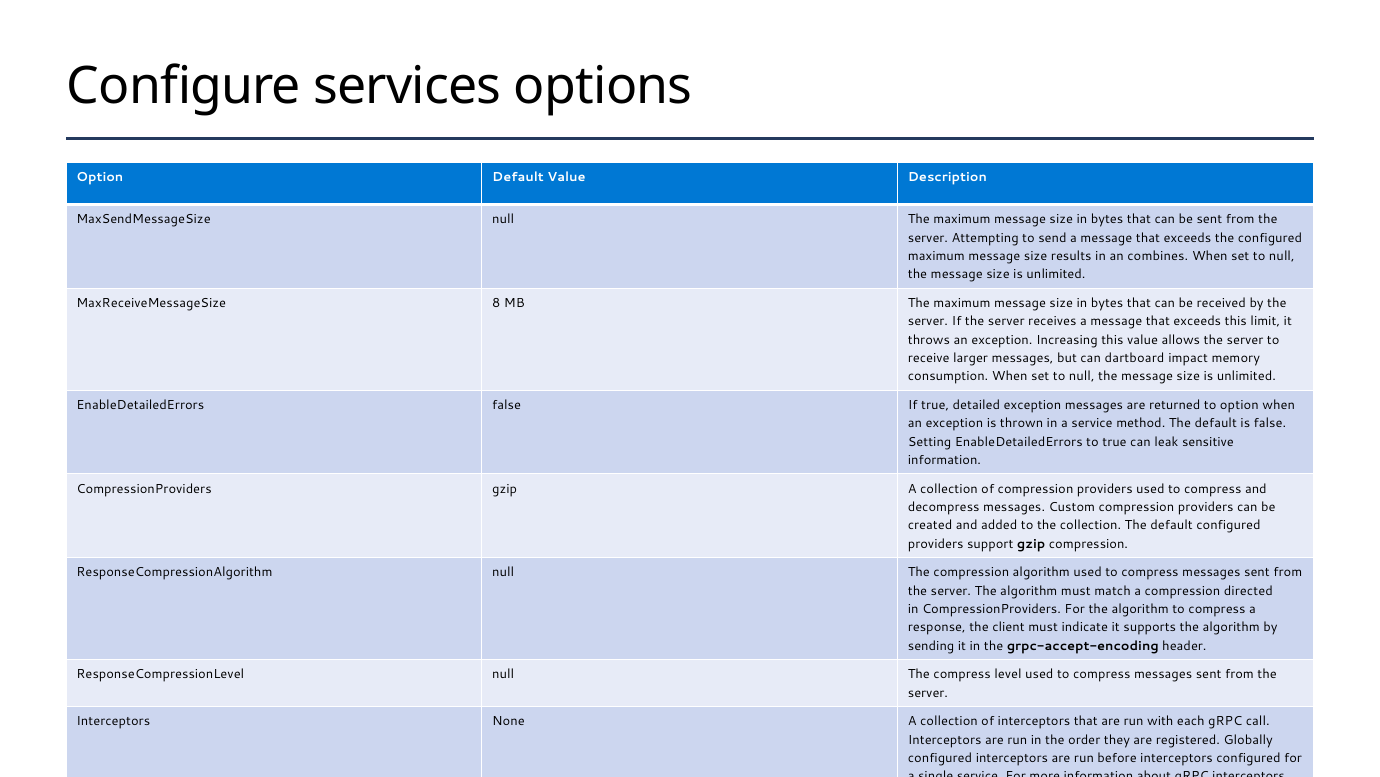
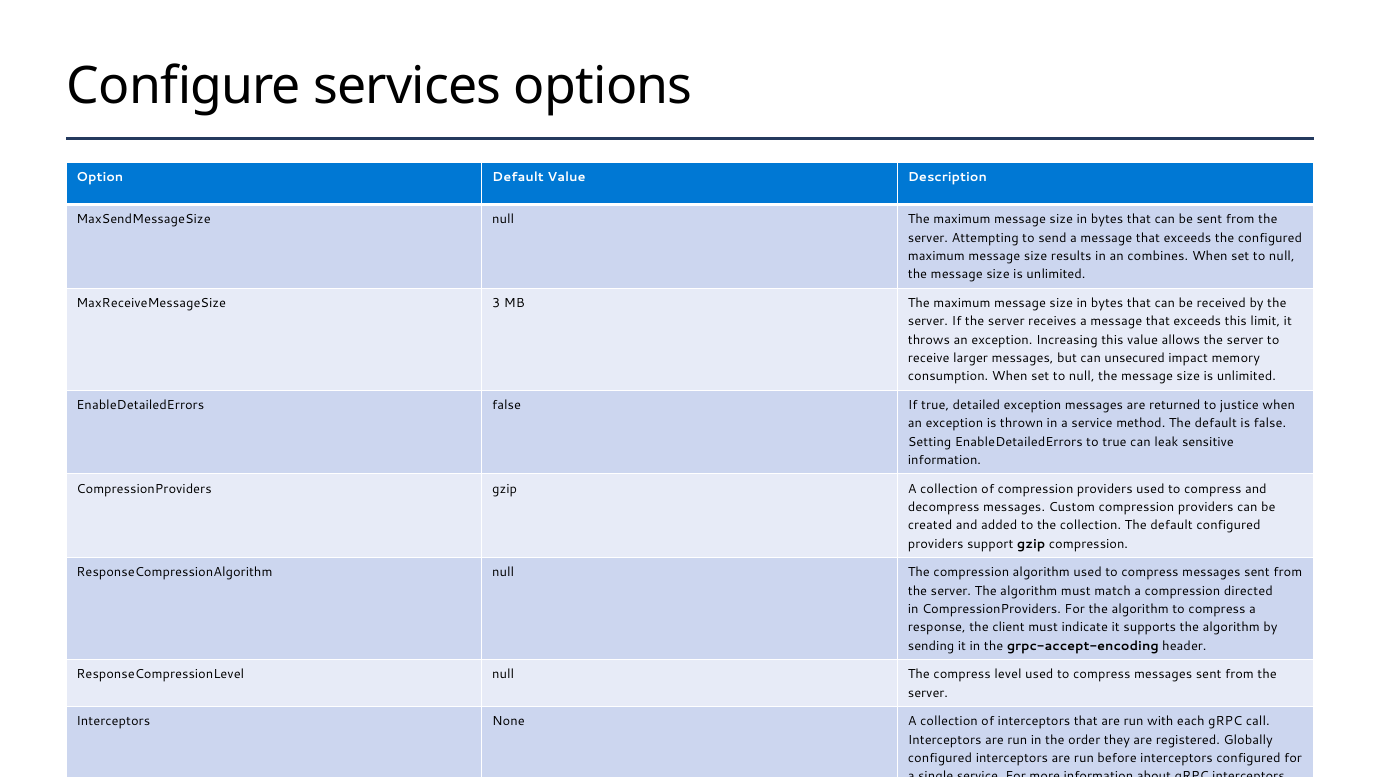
8: 8 -> 3 (496, 303)
dartboard: dartboard -> unsecured (1135, 358)
to option: option -> justice (1239, 405)
